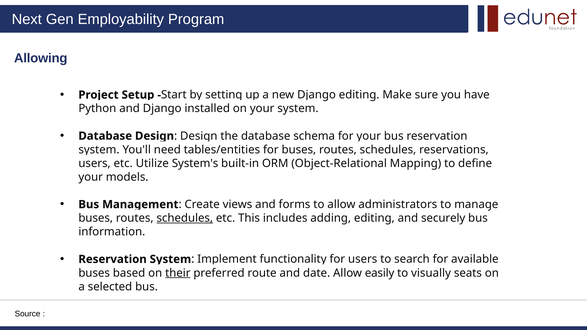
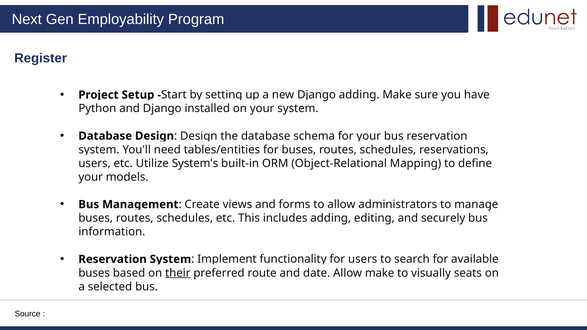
Allowing: Allowing -> Register (41, 58)
editing: editing -> adding (359, 95)
schedules underline: present -> none (185, 218)
Allow easily: easily -> make (380, 273)
